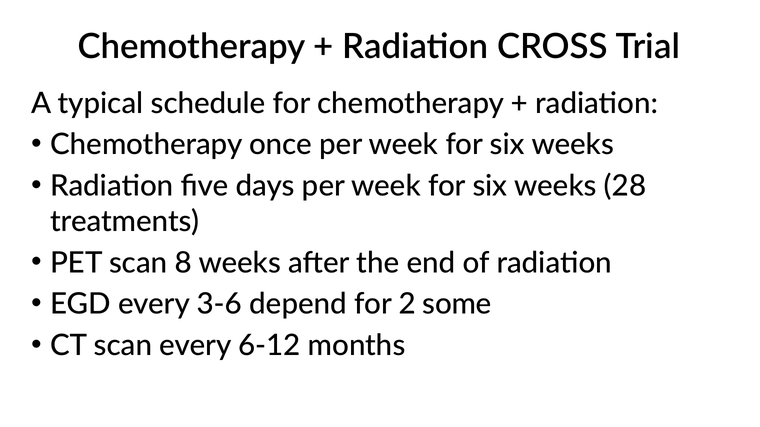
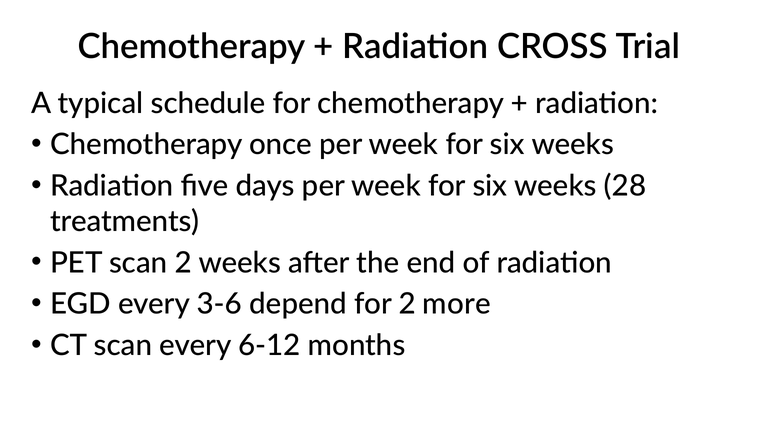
scan 8: 8 -> 2 (183, 263)
some: some -> more (457, 305)
